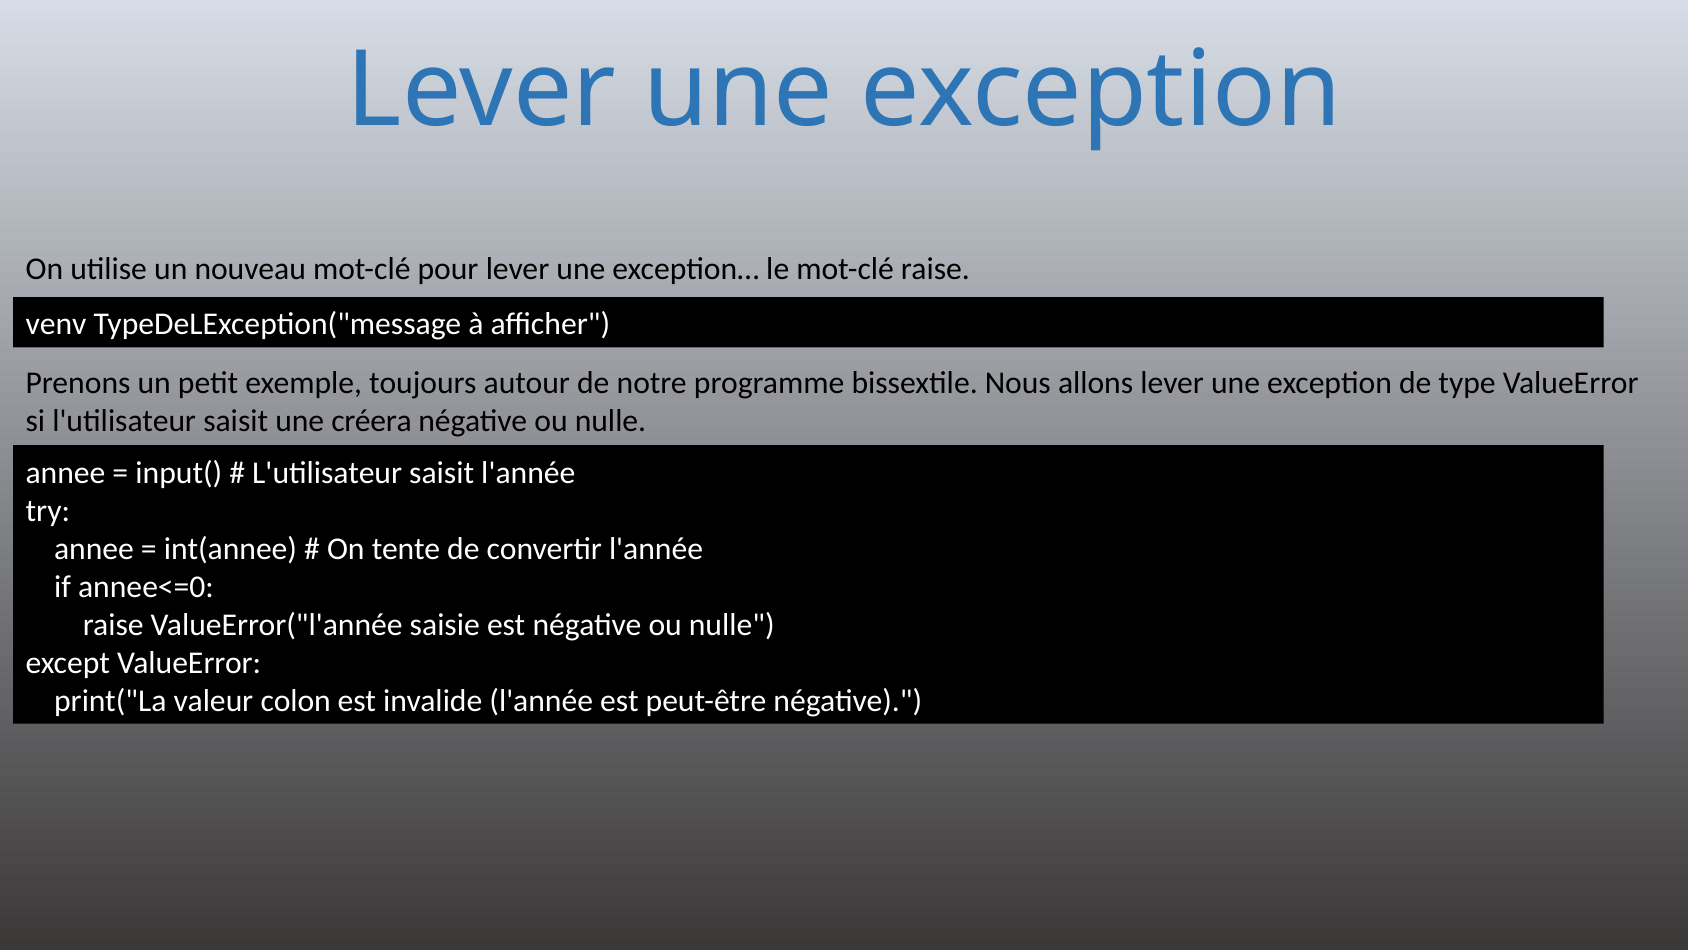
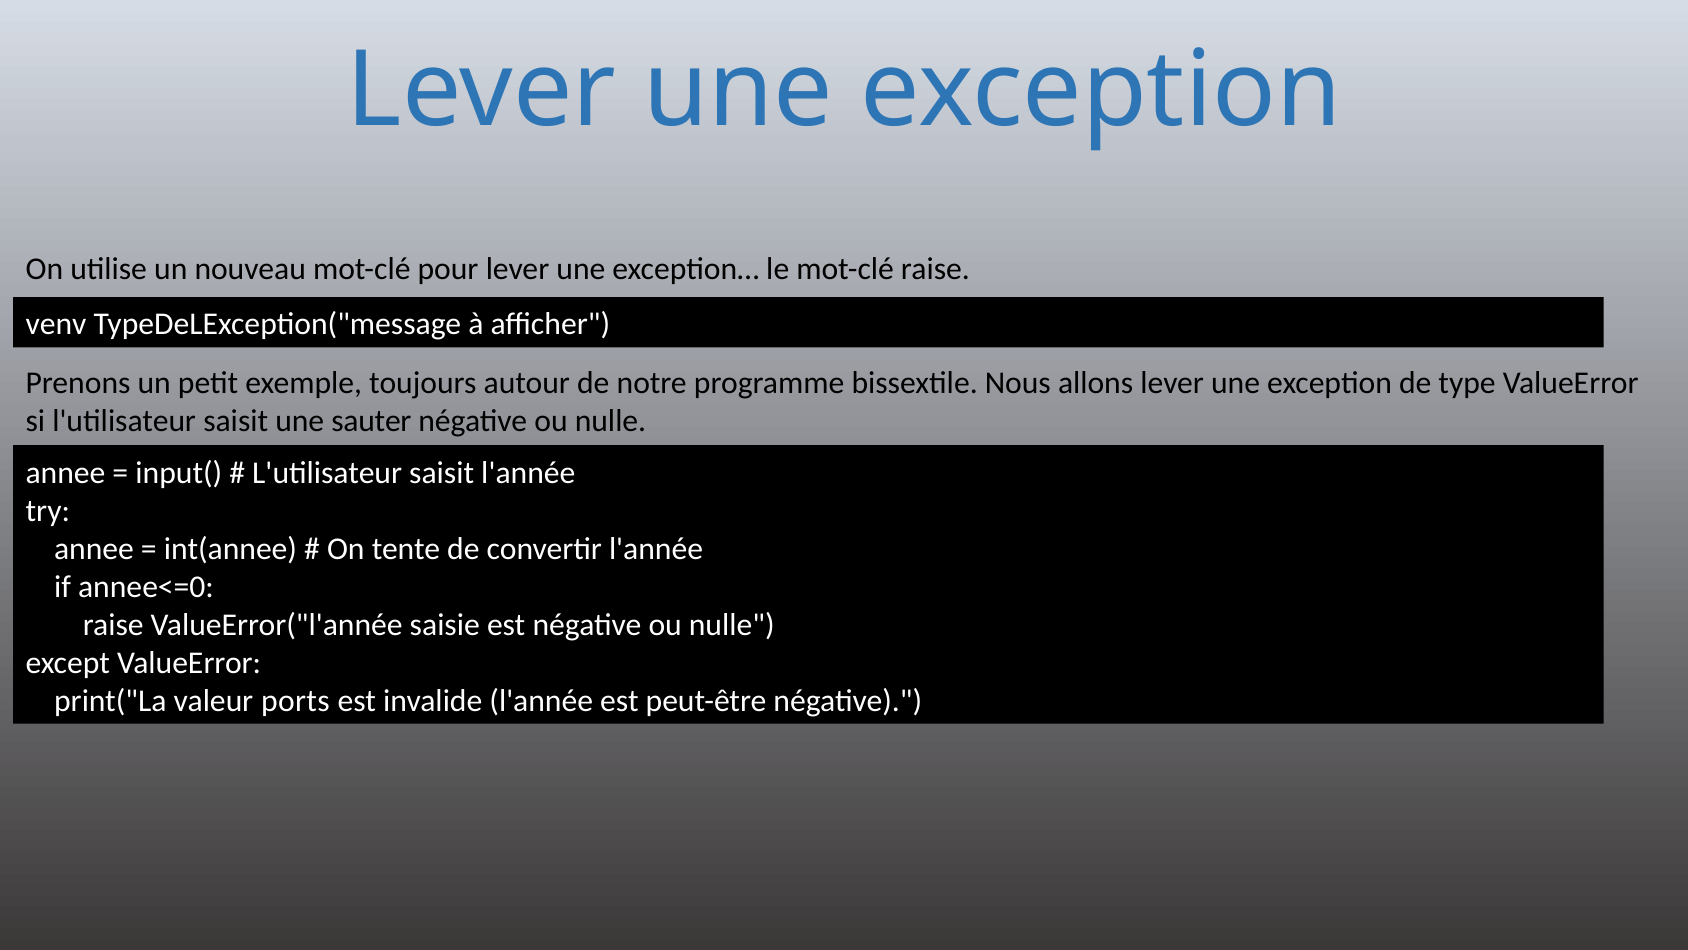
créera: créera -> sauter (371, 421)
colon: colon -> ports (295, 700)
